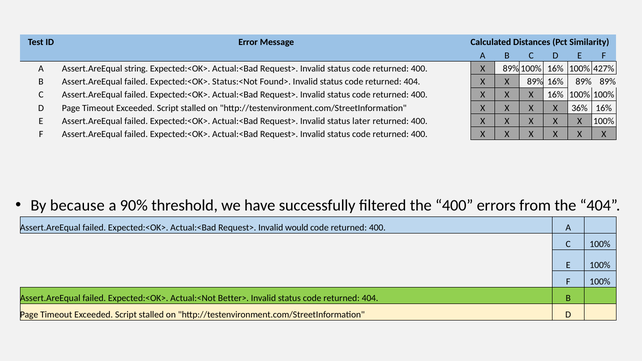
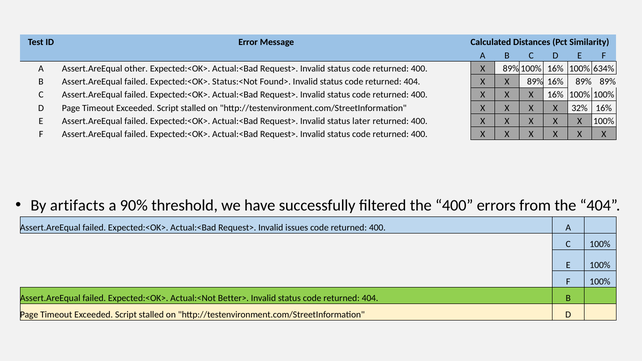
string: string -> other (136, 69)
427%: 427% -> 634% (604, 69)
36%: 36% -> 32% (580, 108)
because: because -> artifacts (77, 206)
would: would -> issues (297, 228)
